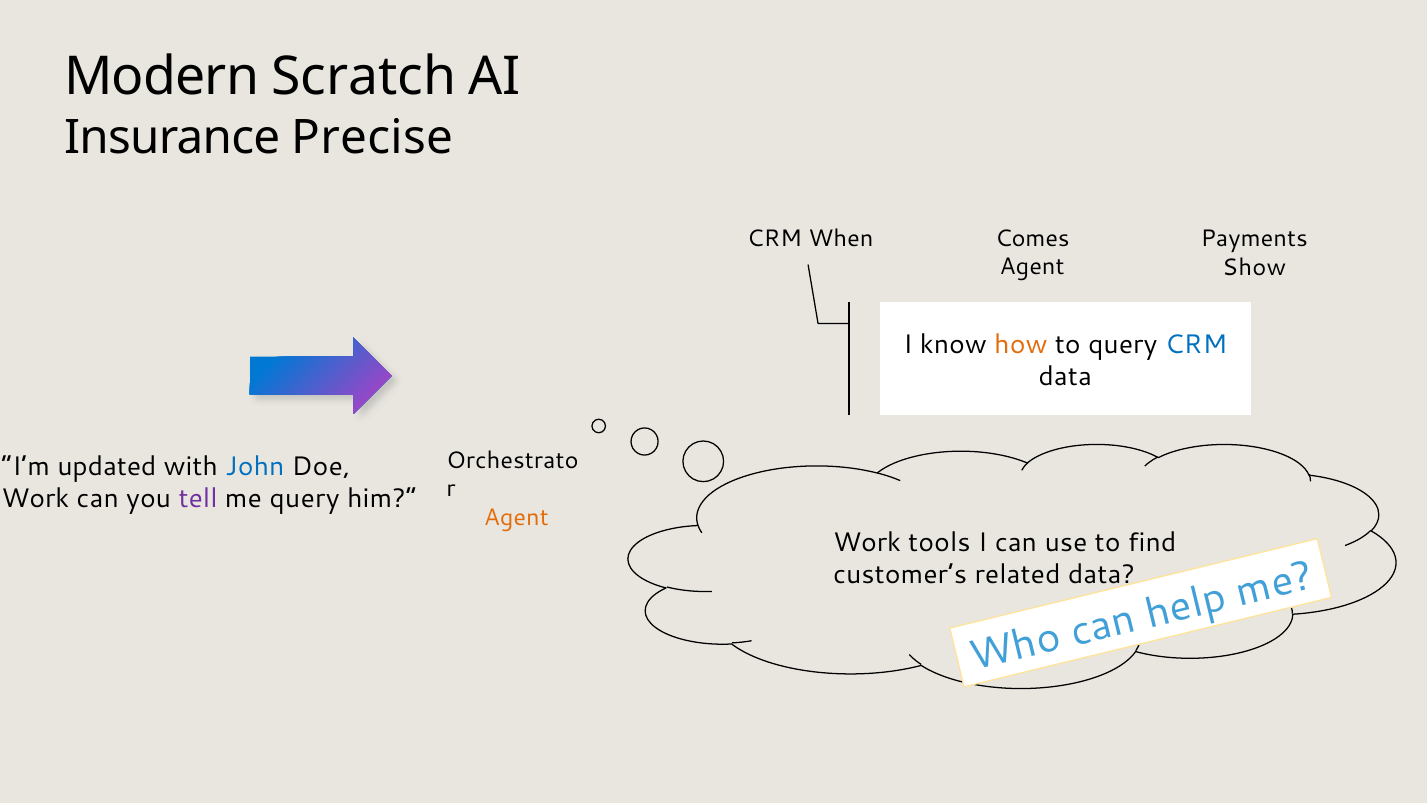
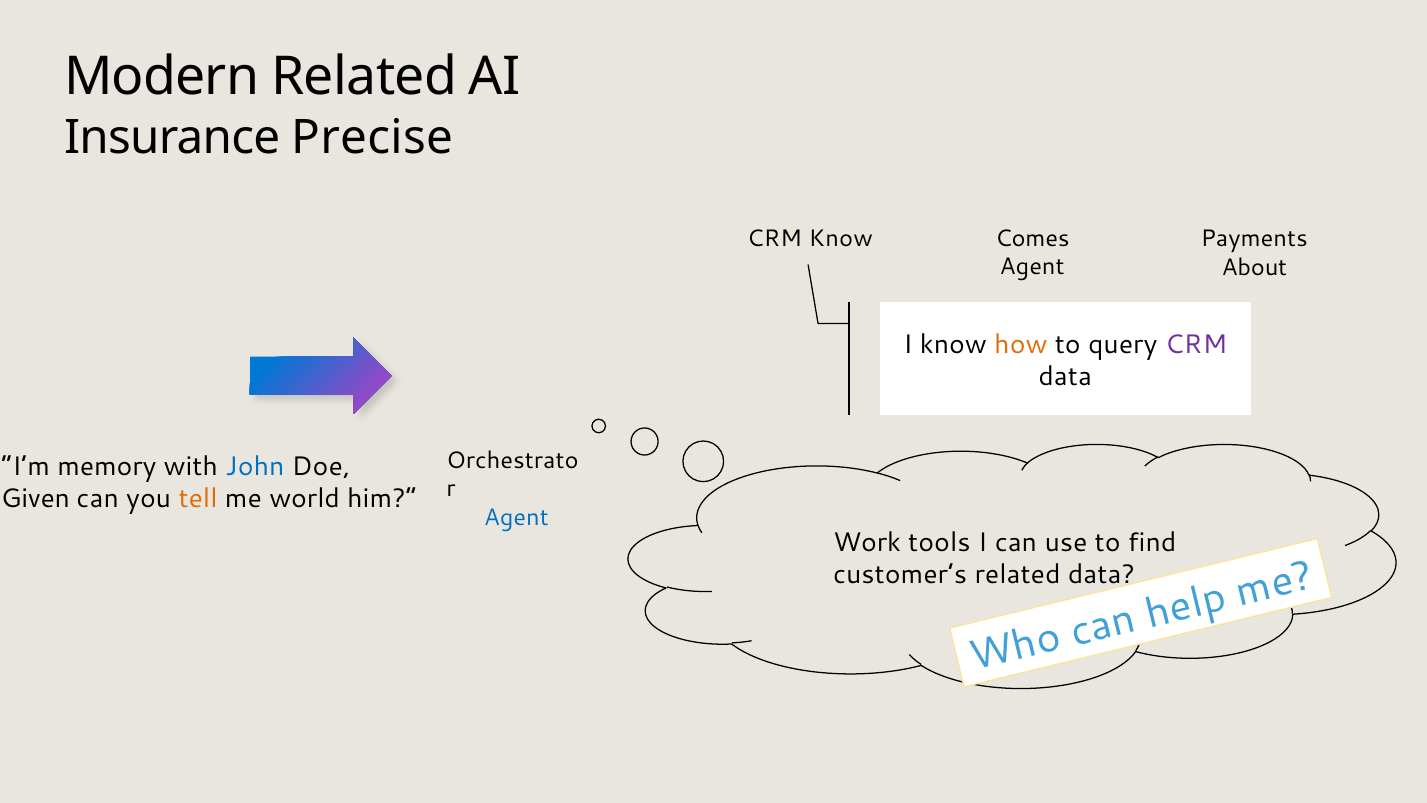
Modern Scratch: Scratch -> Related (364, 77)
CRM When: When -> Know (841, 238)
Show: Show -> About (1254, 267)
CRM colour: blue -> purple (1196, 344)
updated: updated -> memory (107, 467)
Work: Work -> Given (35, 499)
tell colour: purple -> orange (198, 499)
me query: query -> world (305, 499)
Agent colour: orange -> blue (516, 517)
